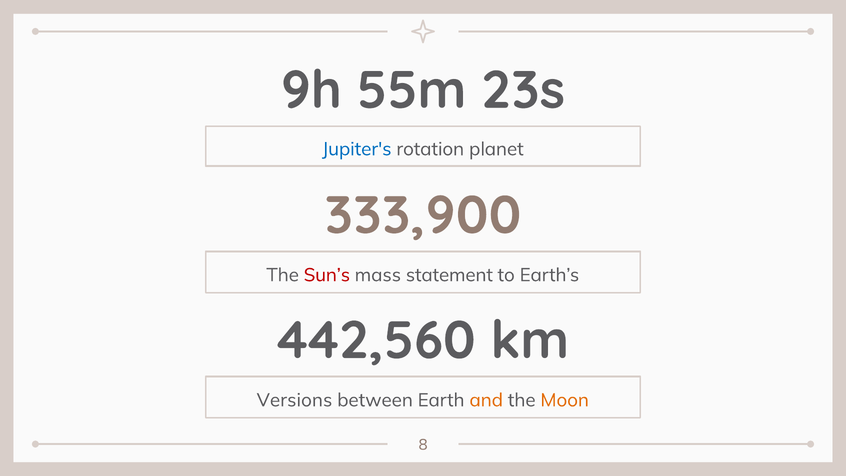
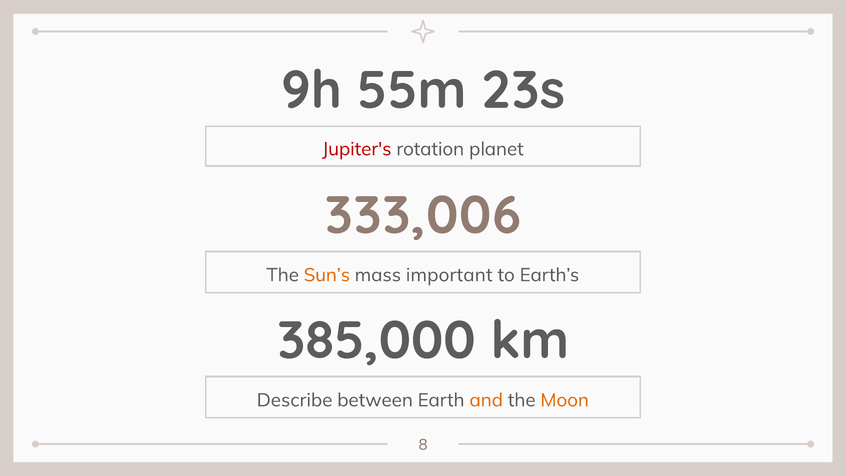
Jupiter's colour: blue -> red (357, 149)
333,900: 333,900 -> 333,006 (423, 215)
Sun’s colour: red -> orange (327, 275)
statement: statement -> important (449, 275)
442,560: 442,560 -> 385,000 (376, 341)
Versions: Versions -> Describe (295, 400)
